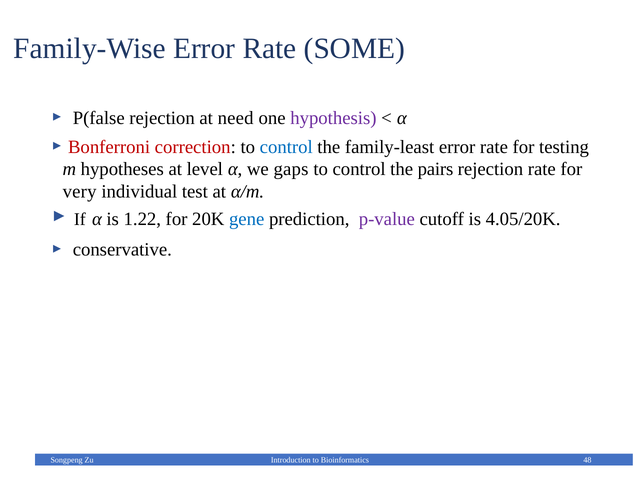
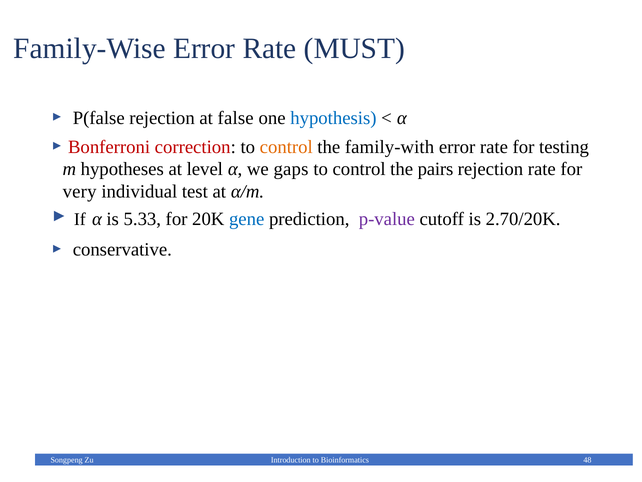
SOME: SOME -> MUST (354, 48)
need: need -> false (236, 118)
hypothesis colour: purple -> blue (333, 118)
control colour: blue -> orange (286, 147)
family-least: family-least -> family-with (390, 147)
1.22: 1.22 -> 5.33 (142, 219)
4.05/20K: 4.05/20K -> 2.70/20K (523, 219)
